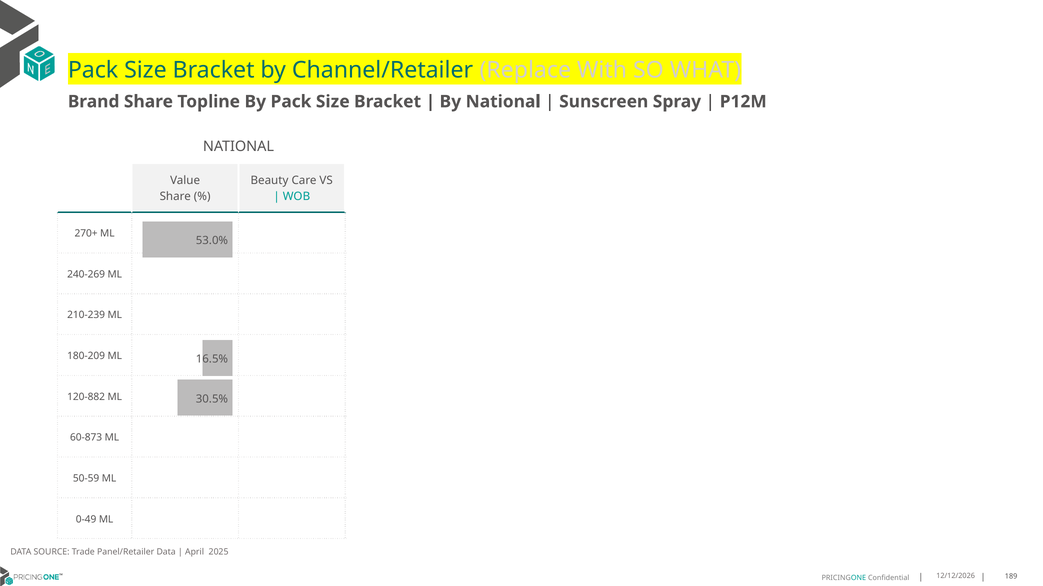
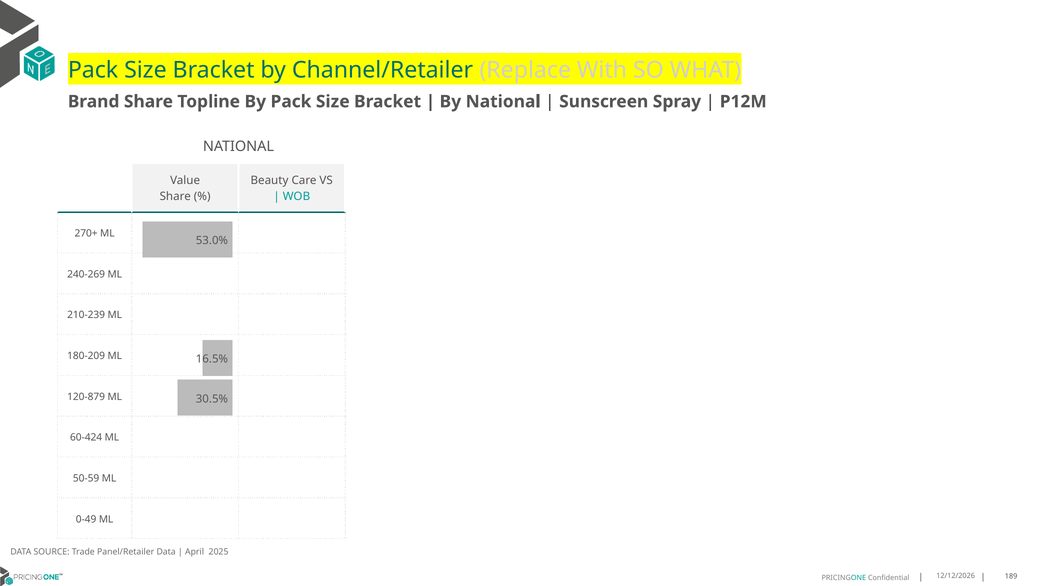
120-882: 120-882 -> 120-879 (86, 397)
60-873: 60-873 -> 60-424 (86, 438)
